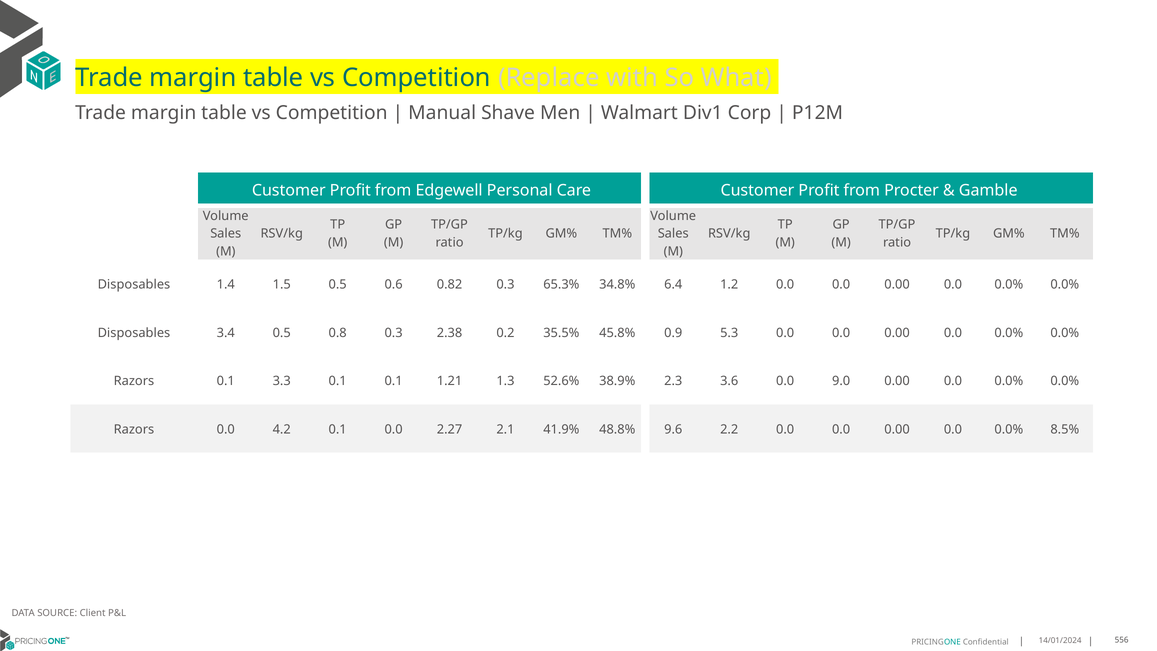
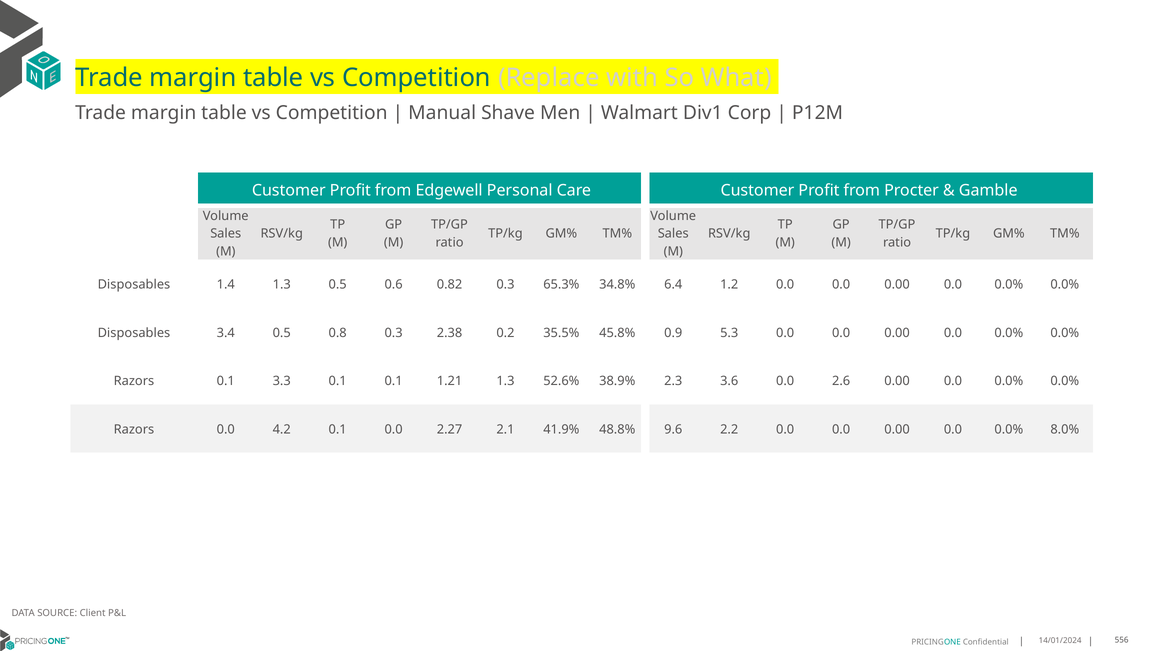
1.4 1.5: 1.5 -> 1.3 (282, 285)
9.0: 9.0 -> 2.6 (841, 381)
8.5%: 8.5% -> 8.0% (1065, 429)
